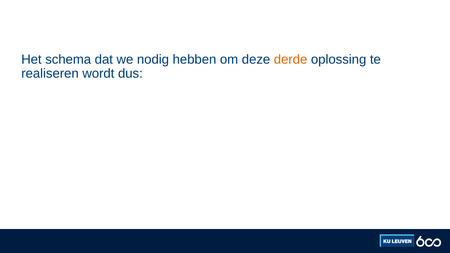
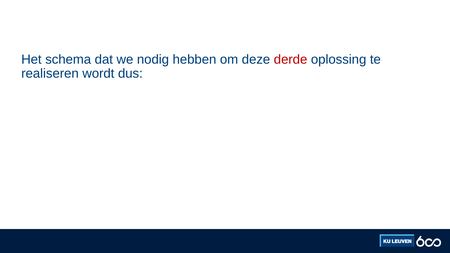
derde colour: orange -> red (291, 60)
